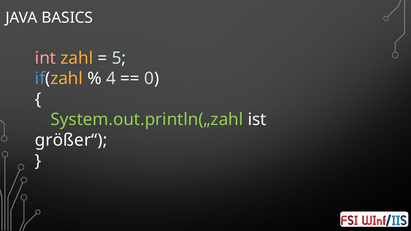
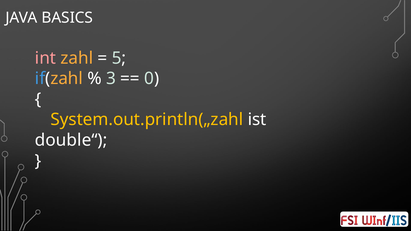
4: 4 -> 3 (111, 79)
System.out.println(„zahl colour: light green -> yellow (147, 120)
größer“: größer“ -> double“ (71, 140)
